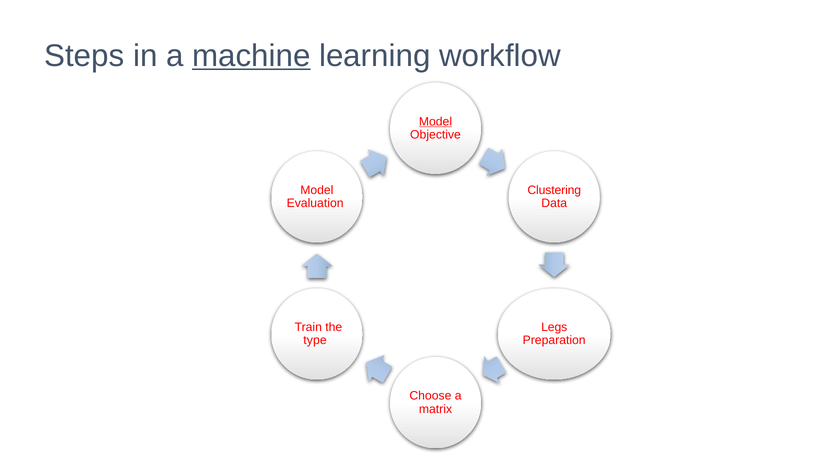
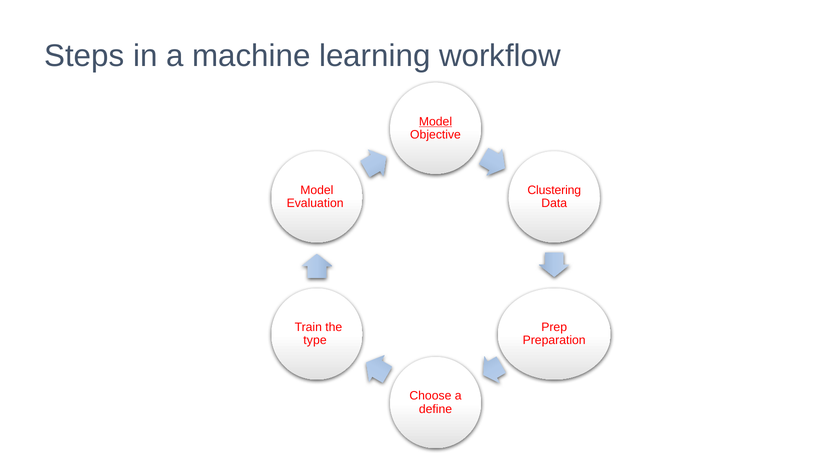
machine underline: present -> none (251, 56)
Legs: Legs -> Prep (554, 327)
matrix: matrix -> define (436, 409)
